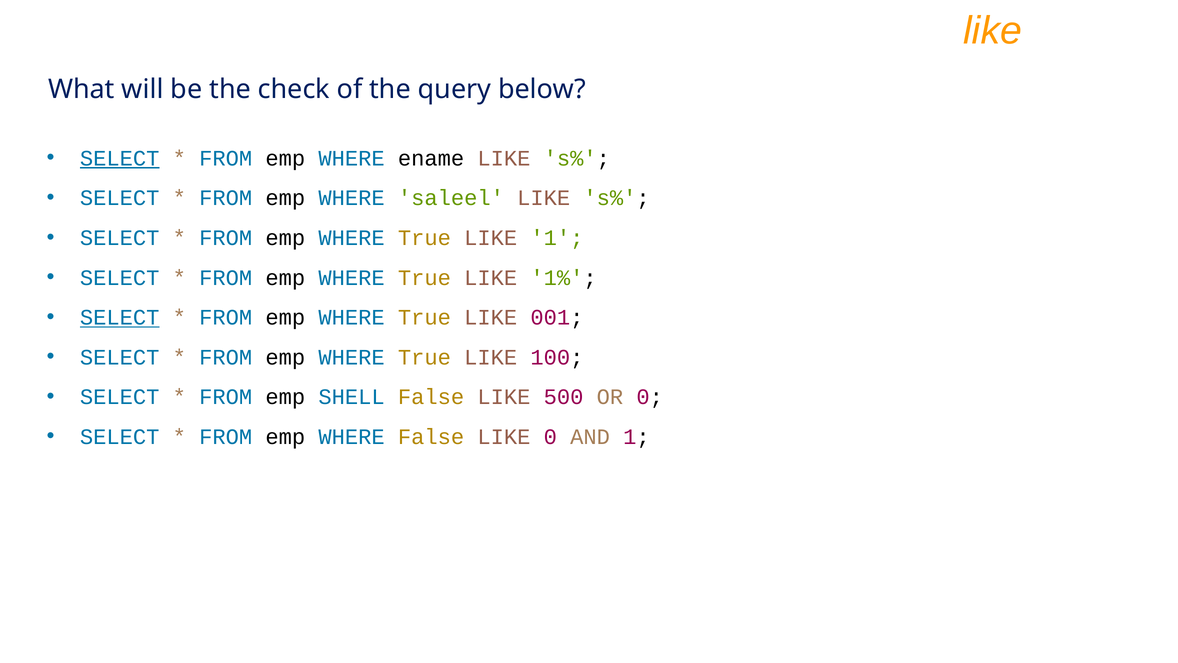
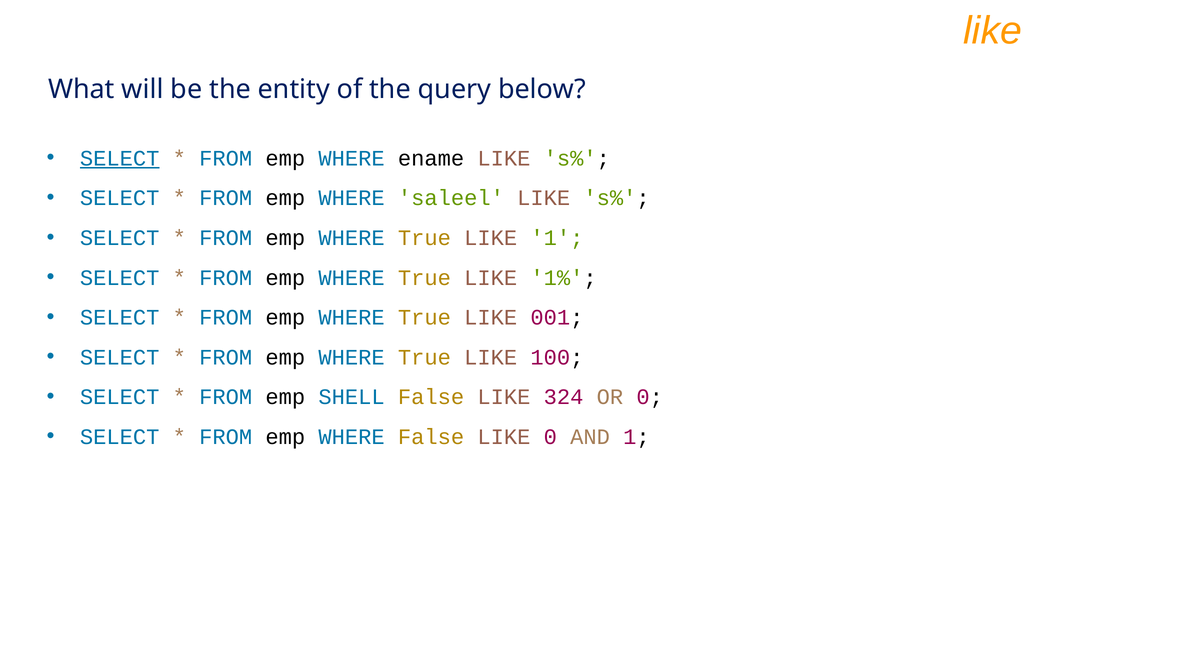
check: check -> entity (294, 89)
SELECT underline: present -> none (120, 317)
500: 500 -> 324 (564, 397)
